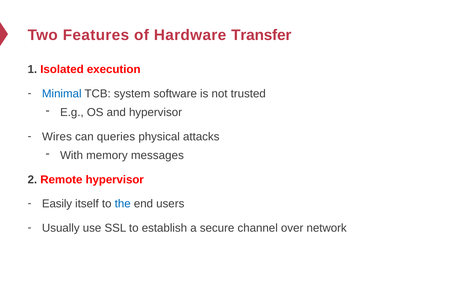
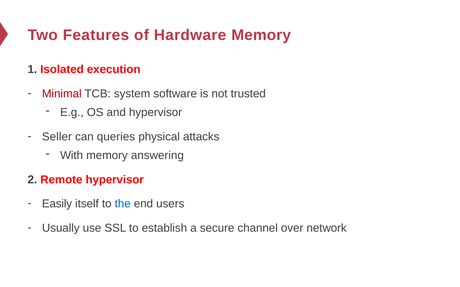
Hardware Transfer: Transfer -> Memory (261, 35)
Minimal colour: blue -> red (62, 94)
Wires: Wires -> Seller (57, 137)
messages: messages -> answering (157, 156)
